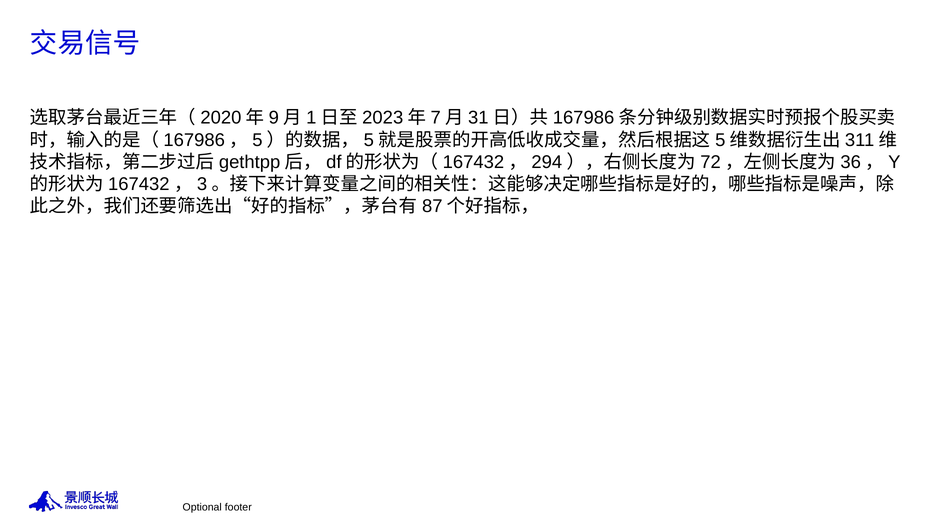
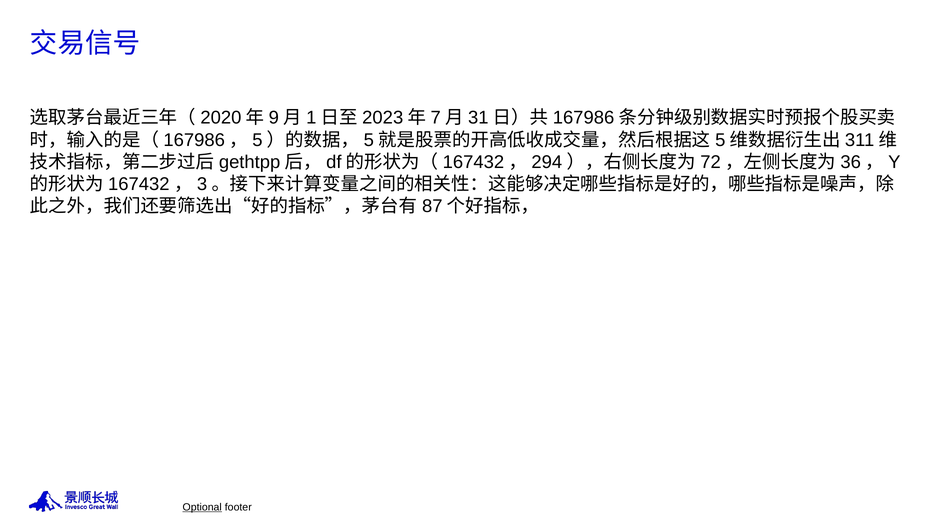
Optional underline: none -> present (202, 508)
